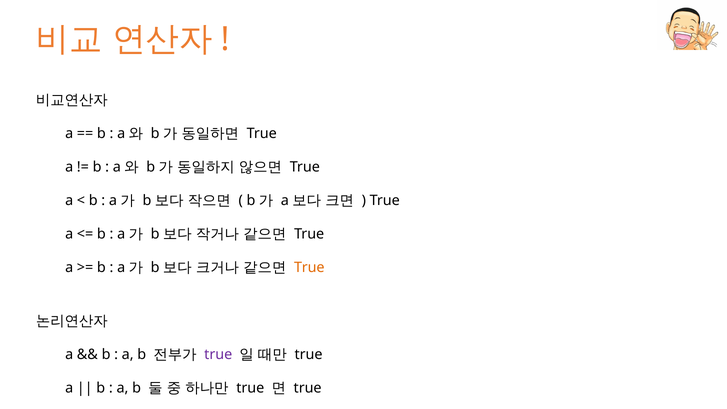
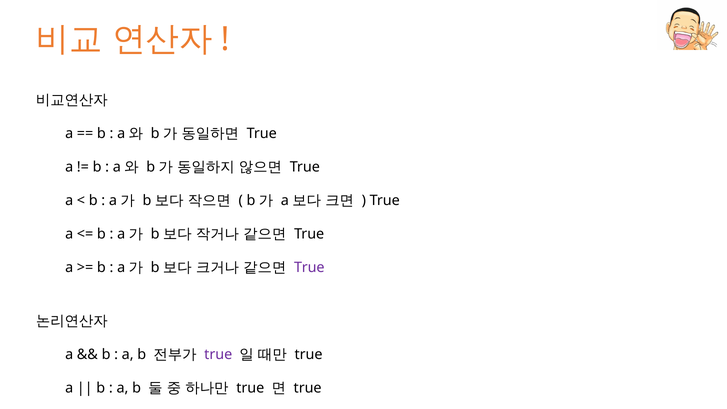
True colour: orange -> purple (309, 268)
